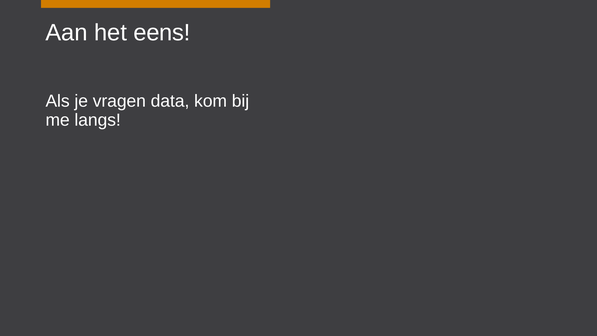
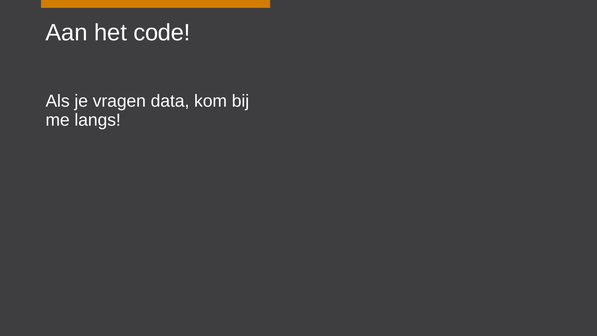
eens: eens -> code (162, 33)
